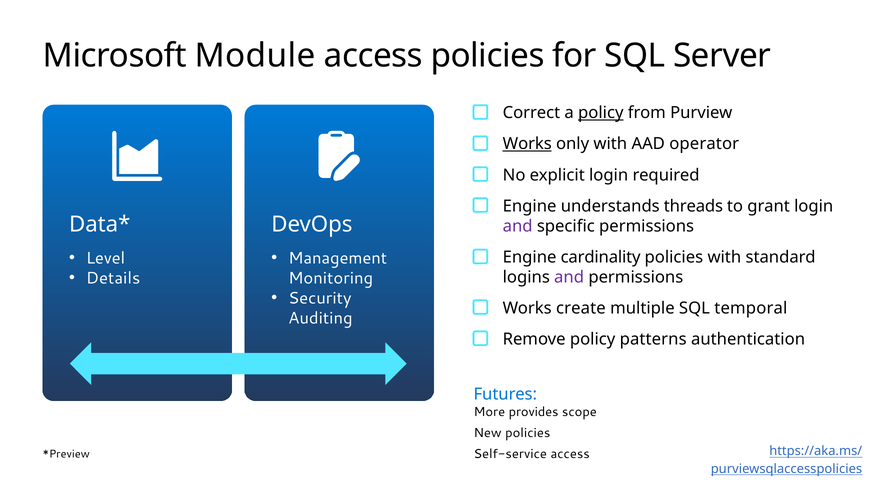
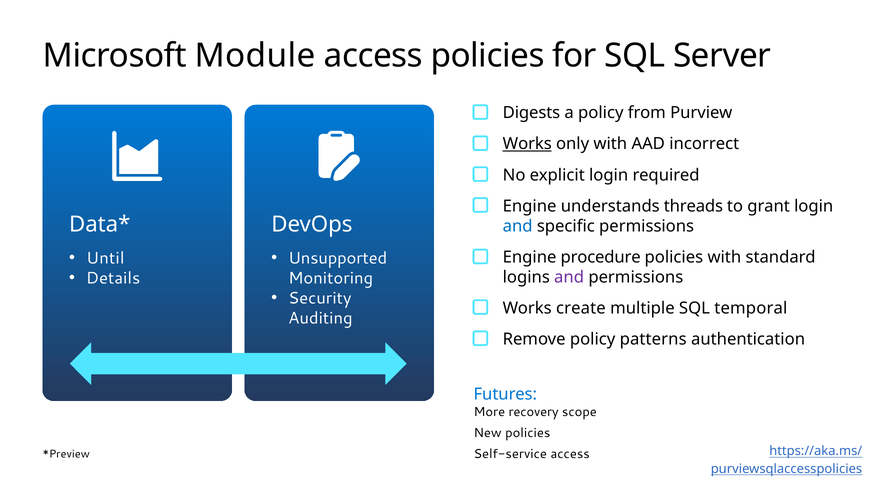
Correct: Correct -> Digests (531, 113)
policy underline: present -> none (601, 113)
operator: operator -> incorrect (704, 144)
and colour: purple -> blue (518, 226)
Level: Level -> Until (105, 258)
Management: Management -> Unsupported (338, 258)
cardinality: cardinality -> procedure (601, 257)
provides: provides -> recovery (534, 412)
